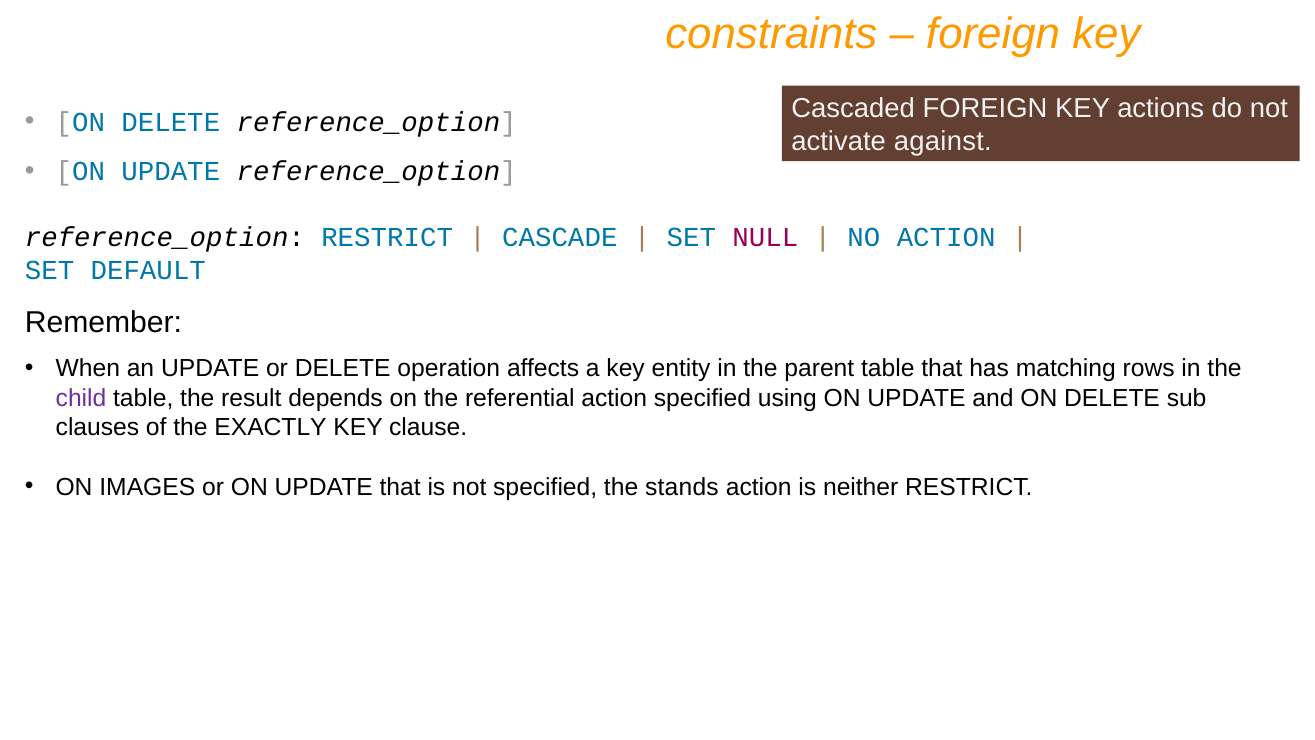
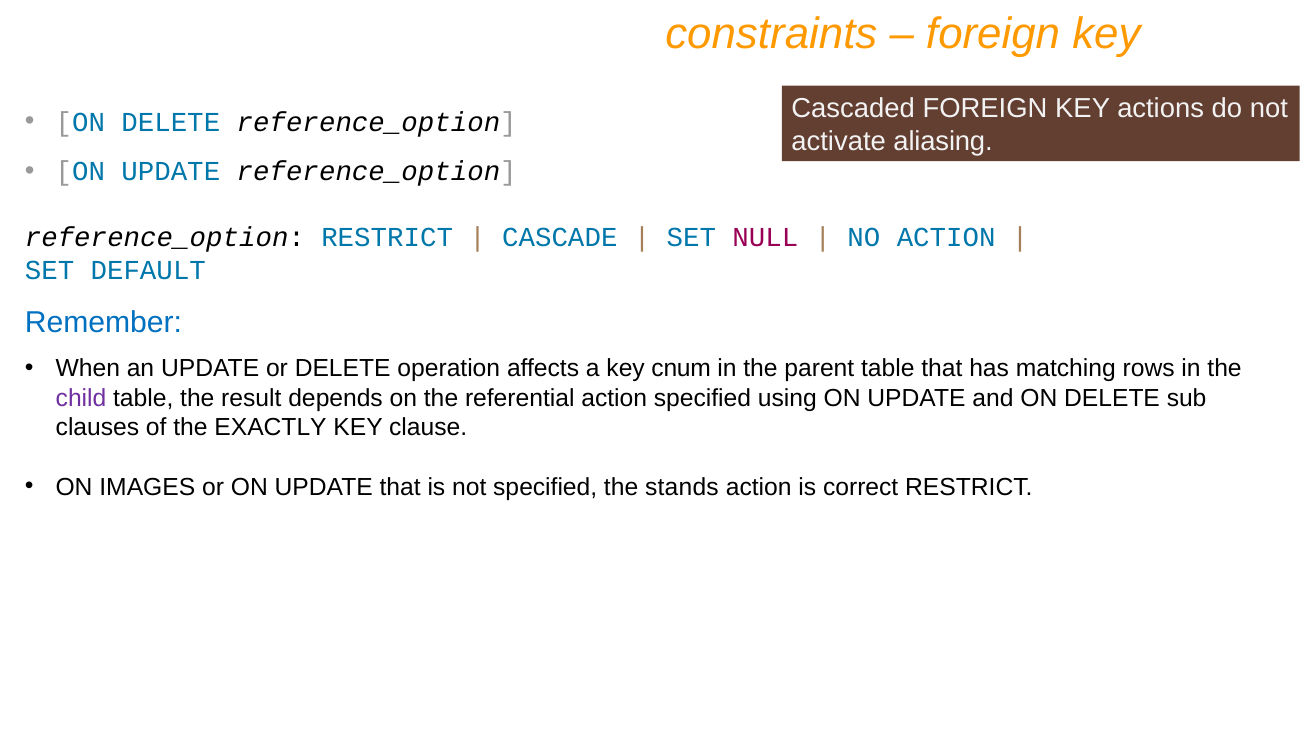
against: against -> aliasing (943, 142)
Remember colour: black -> blue (103, 323)
entity: entity -> cnum (681, 368)
neither: neither -> correct (861, 487)
